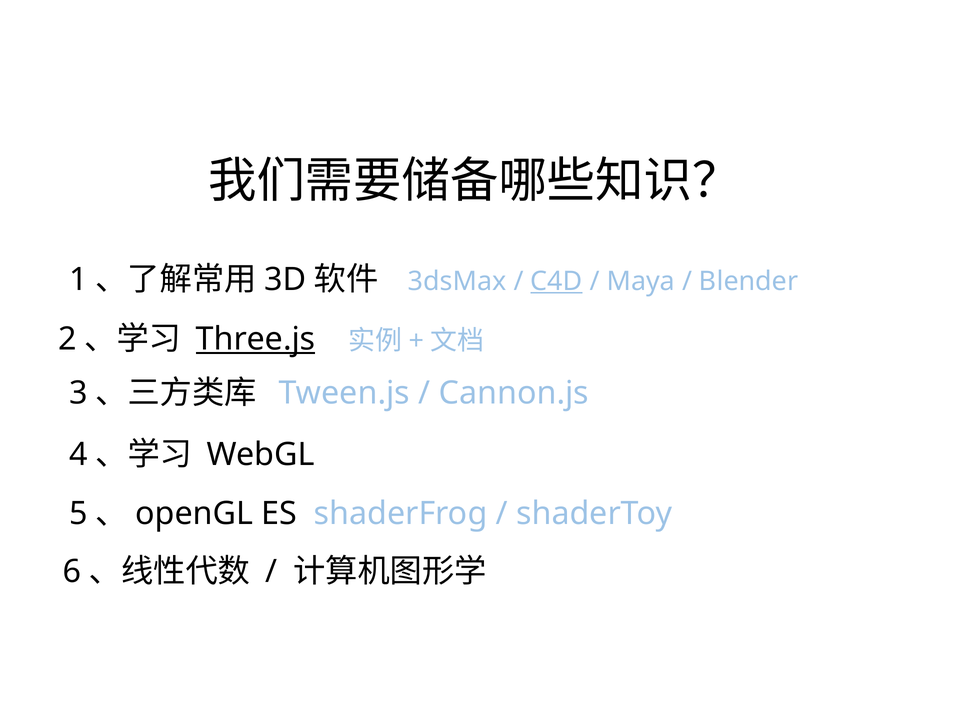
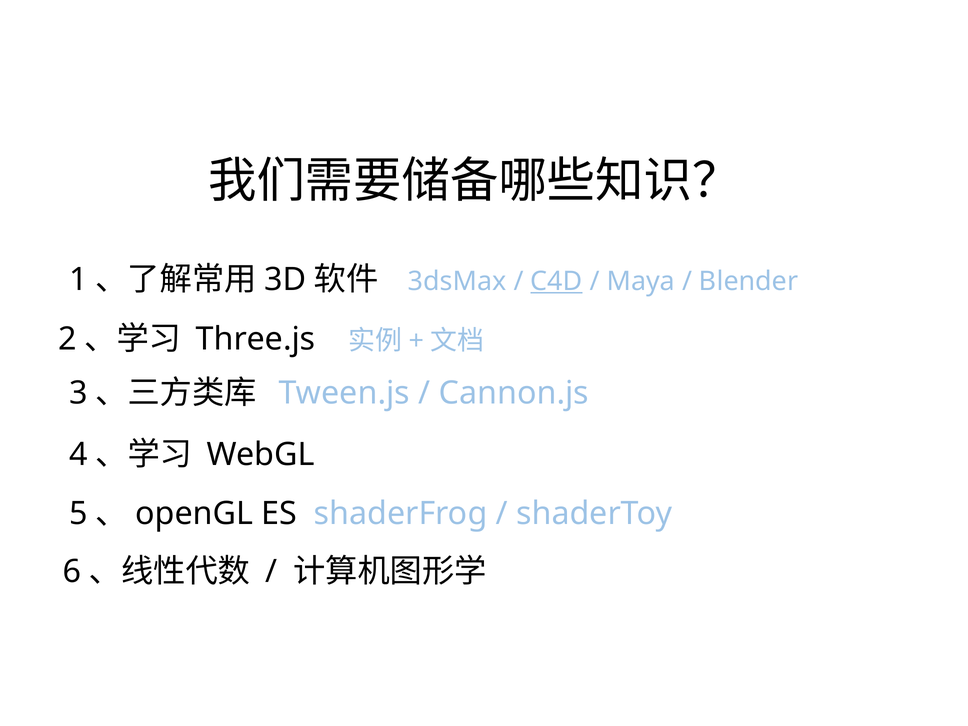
Three.js underline: present -> none (256, 339)
